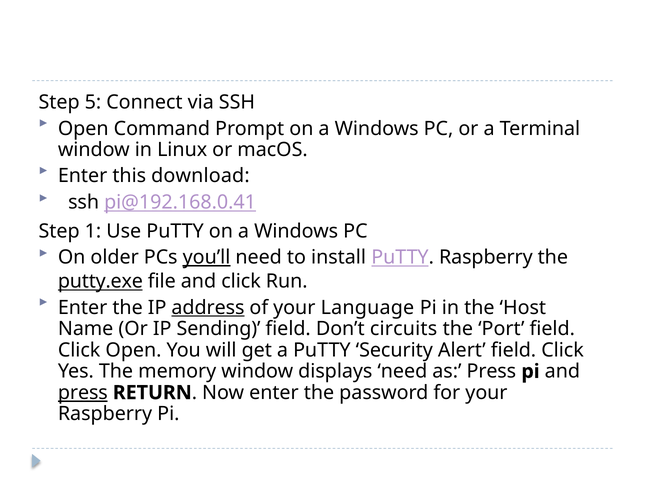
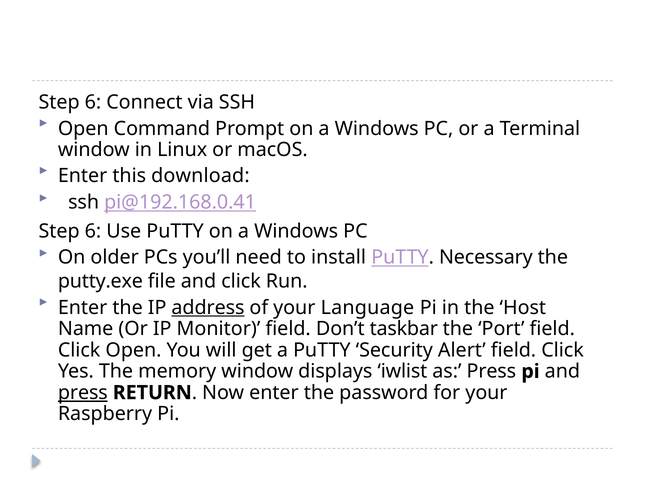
5: 5 -> 6 (93, 102)
1: 1 -> 6 (93, 231)
you’ll underline: present -> none (207, 257)
PuTTY Raspberry: Raspberry -> Necessary (486, 257)
putty.exe underline: present -> none (100, 281)
Sending: Sending -> Monitor (218, 329)
circuits: circuits -> taskbar (404, 329)
displays need: need -> iwlist (402, 371)
